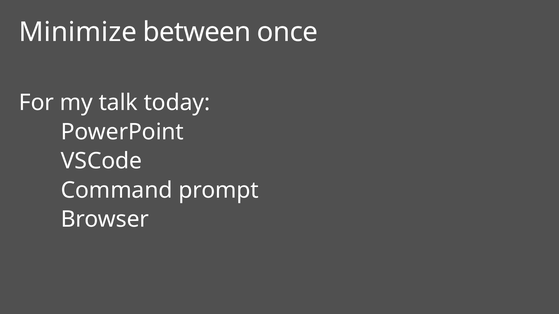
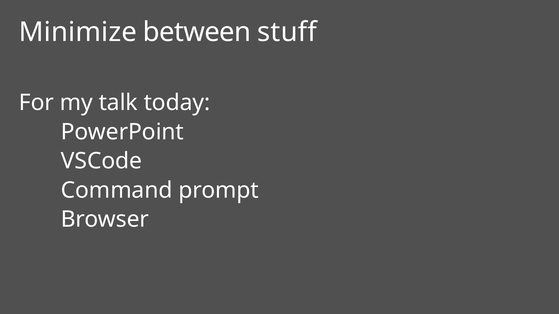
once: once -> stuff (287, 32)
